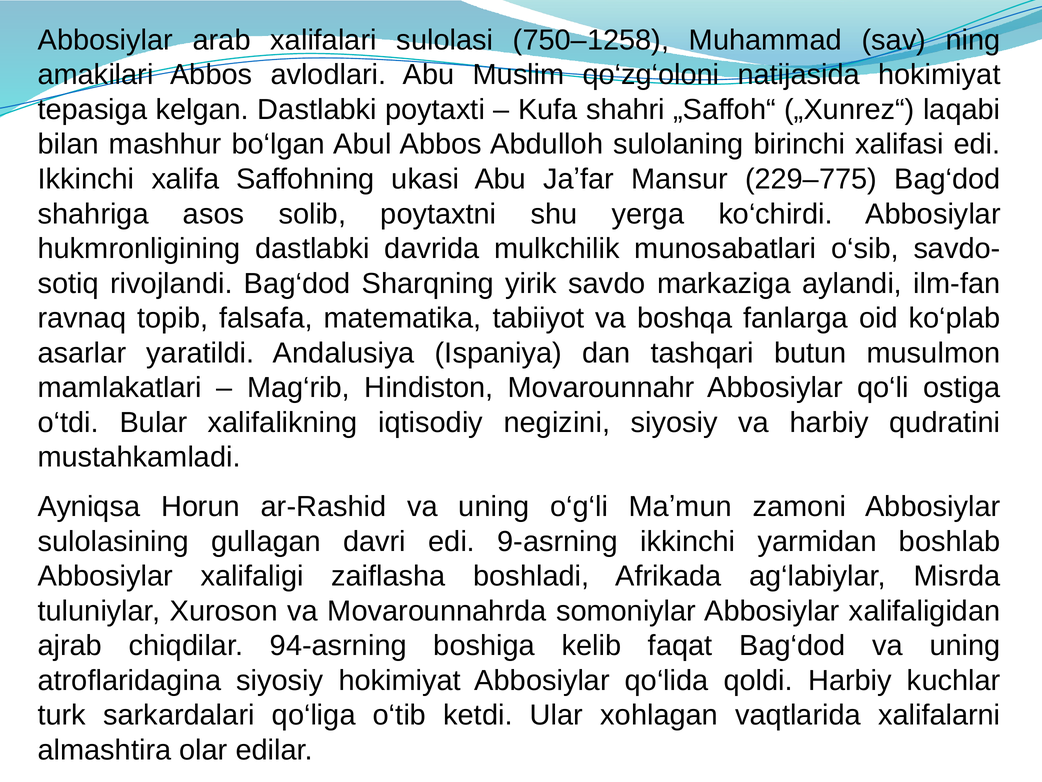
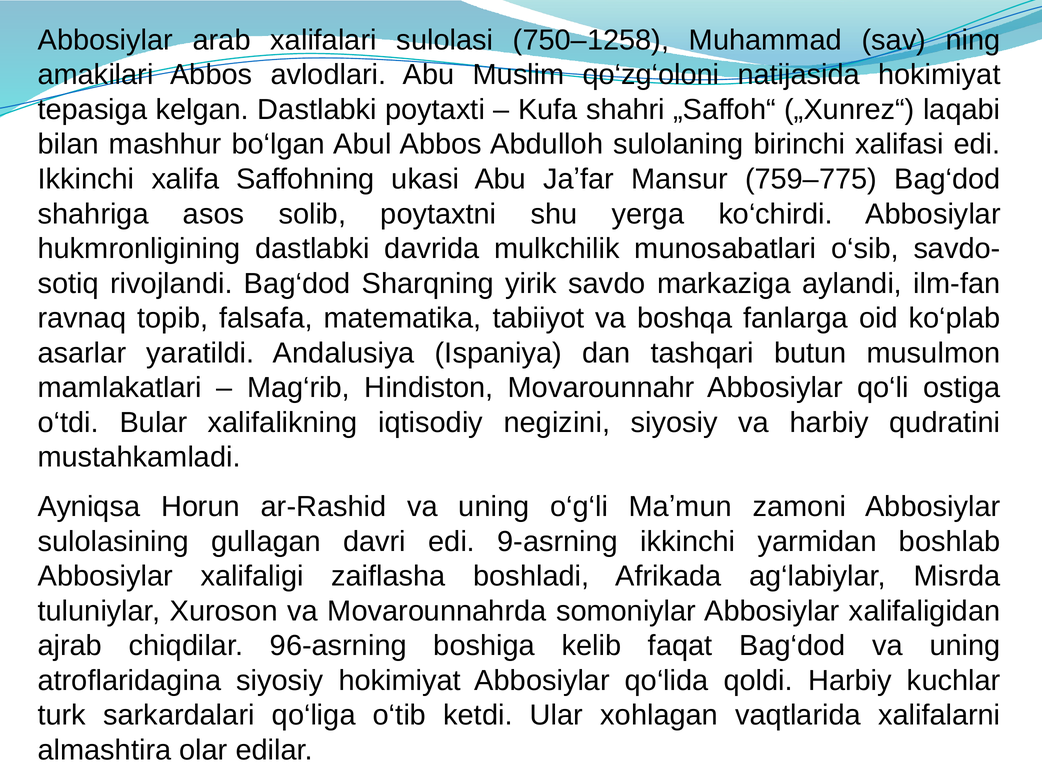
229–775: 229–775 -> 759–775 (811, 179)
94-asrning: 94-asrning -> 96-asrning (338, 645)
